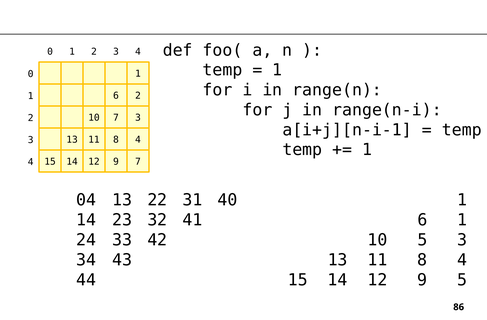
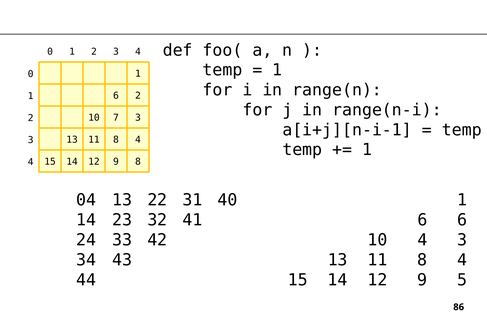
9 7: 7 -> 8 (138, 162)
6 1: 1 -> 6 (462, 220)
10 5: 5 -> 4 (422, 240)
